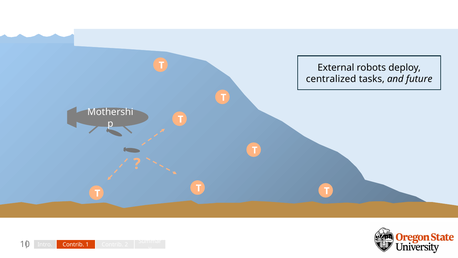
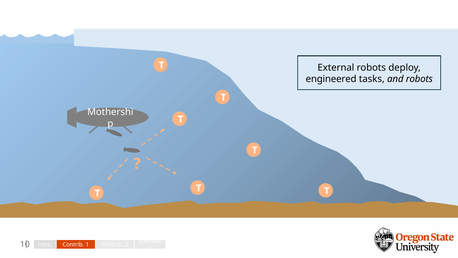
centralized: centralized -> engineered (331, 79)
and future: future -> robots (419, 79)
